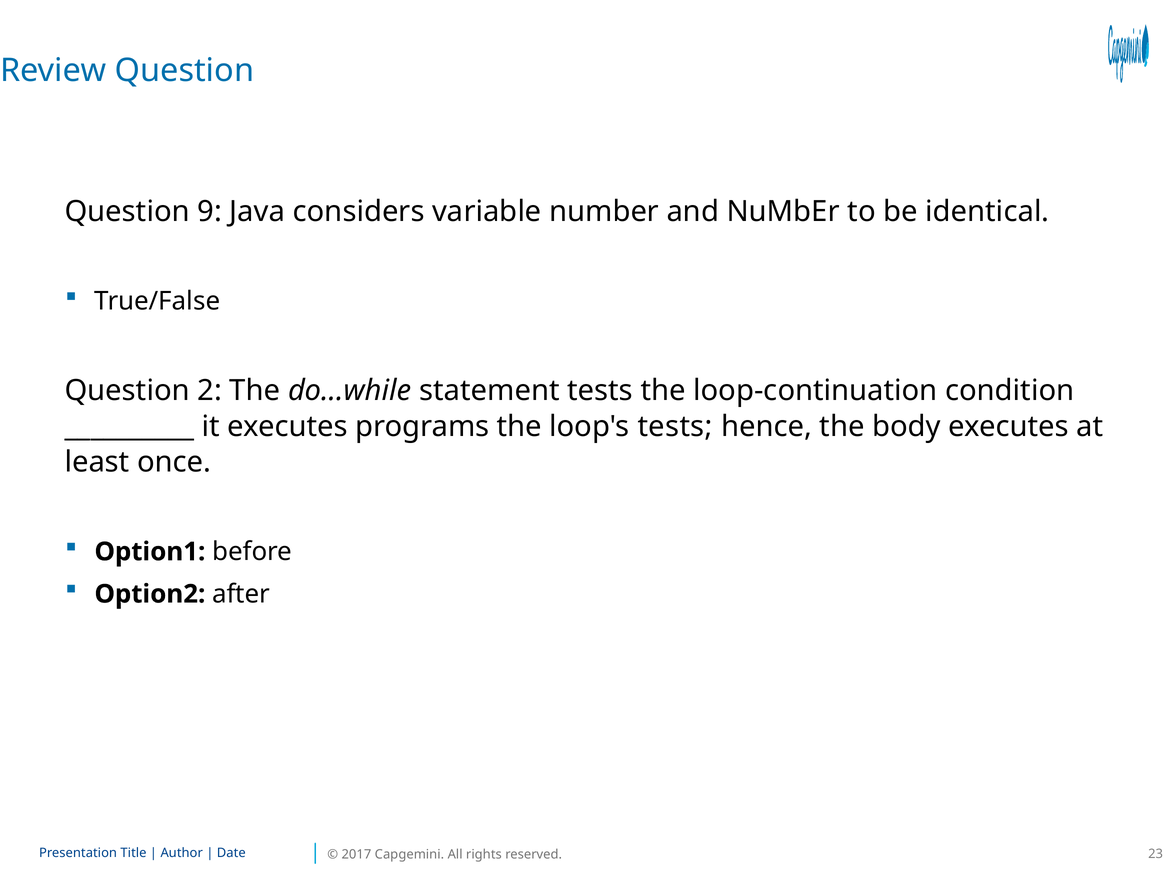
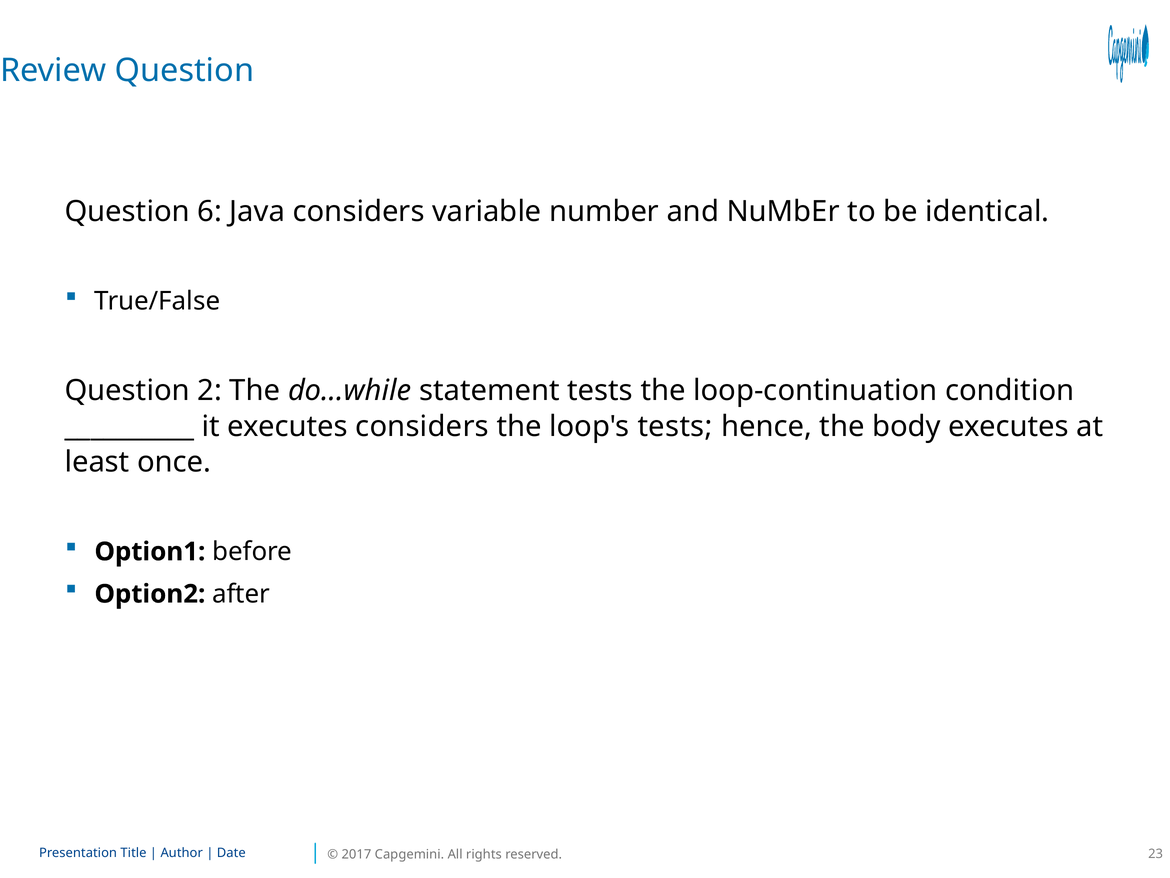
9: 9 -> 6 (210, 212)
executes programs: programs -> considers (422, 426)
